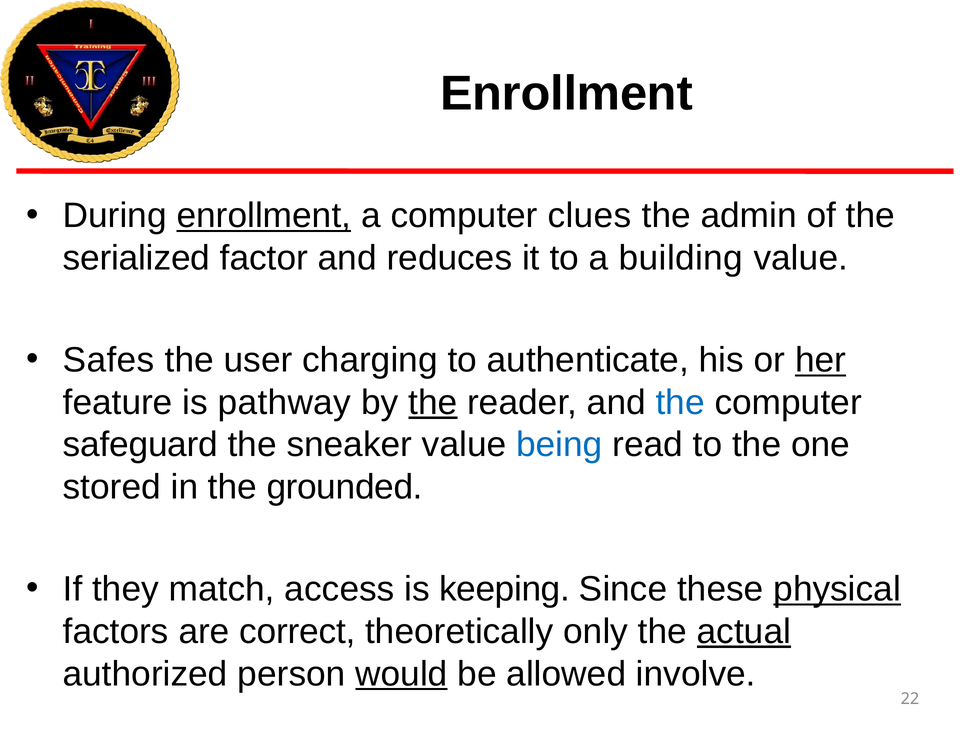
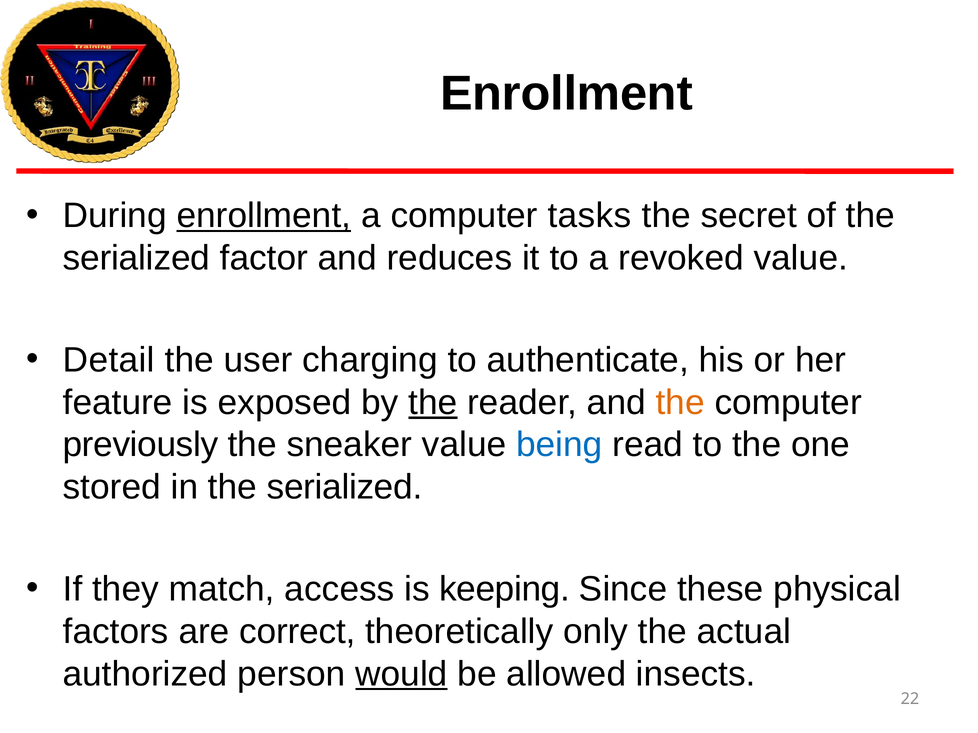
clues: clues -> tasks (590, 216)
admin: admin -> secret (749, 216)
building: building -> revoked (681, 258)
Safes: Safes -> Detail (109, 360)
her underline: present -> none (821, 360)
pathway: pathway -> exposed (285, 403)
the colour: blue -> orange (680, 403)
safeguard: safeguard -> previously (140, 445)
in the grounded: grounded -> serialized (345, 488)
physical underline: present -> none (837, 590)
actual underline: present -> none (744, 632)
involve: involve -> insects (696, 674)
